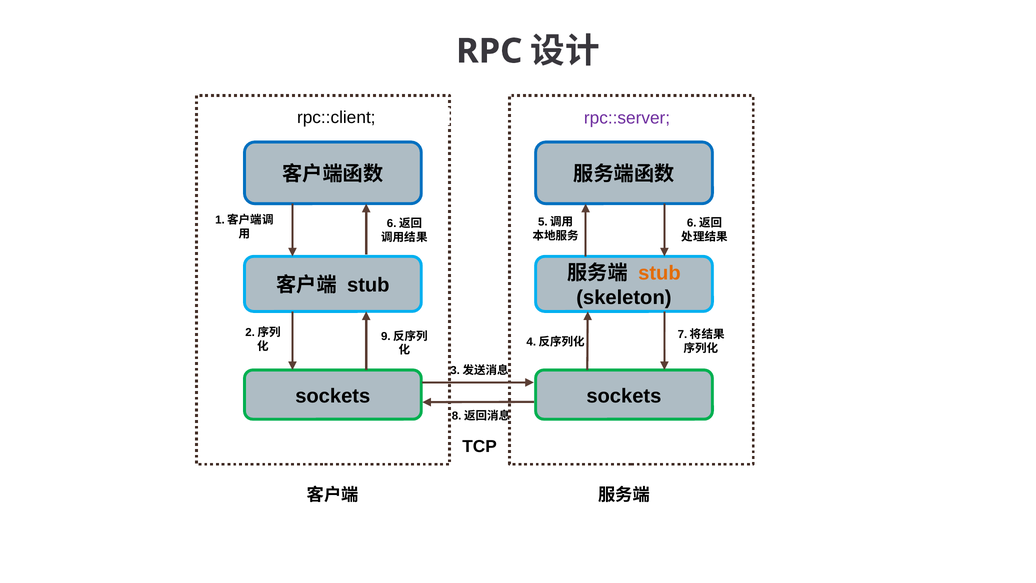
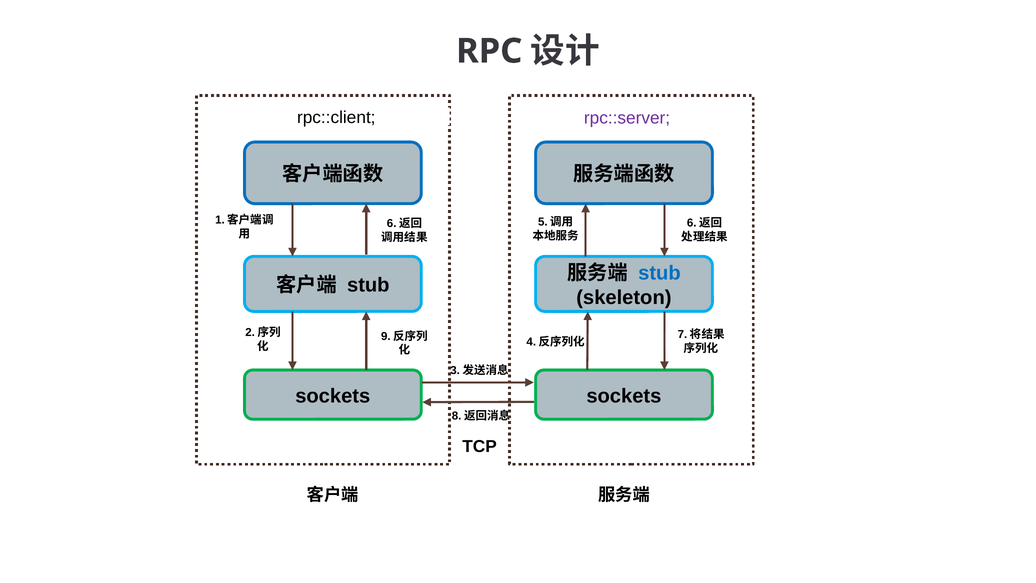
stub colour: orange -> blue (659, 273)
